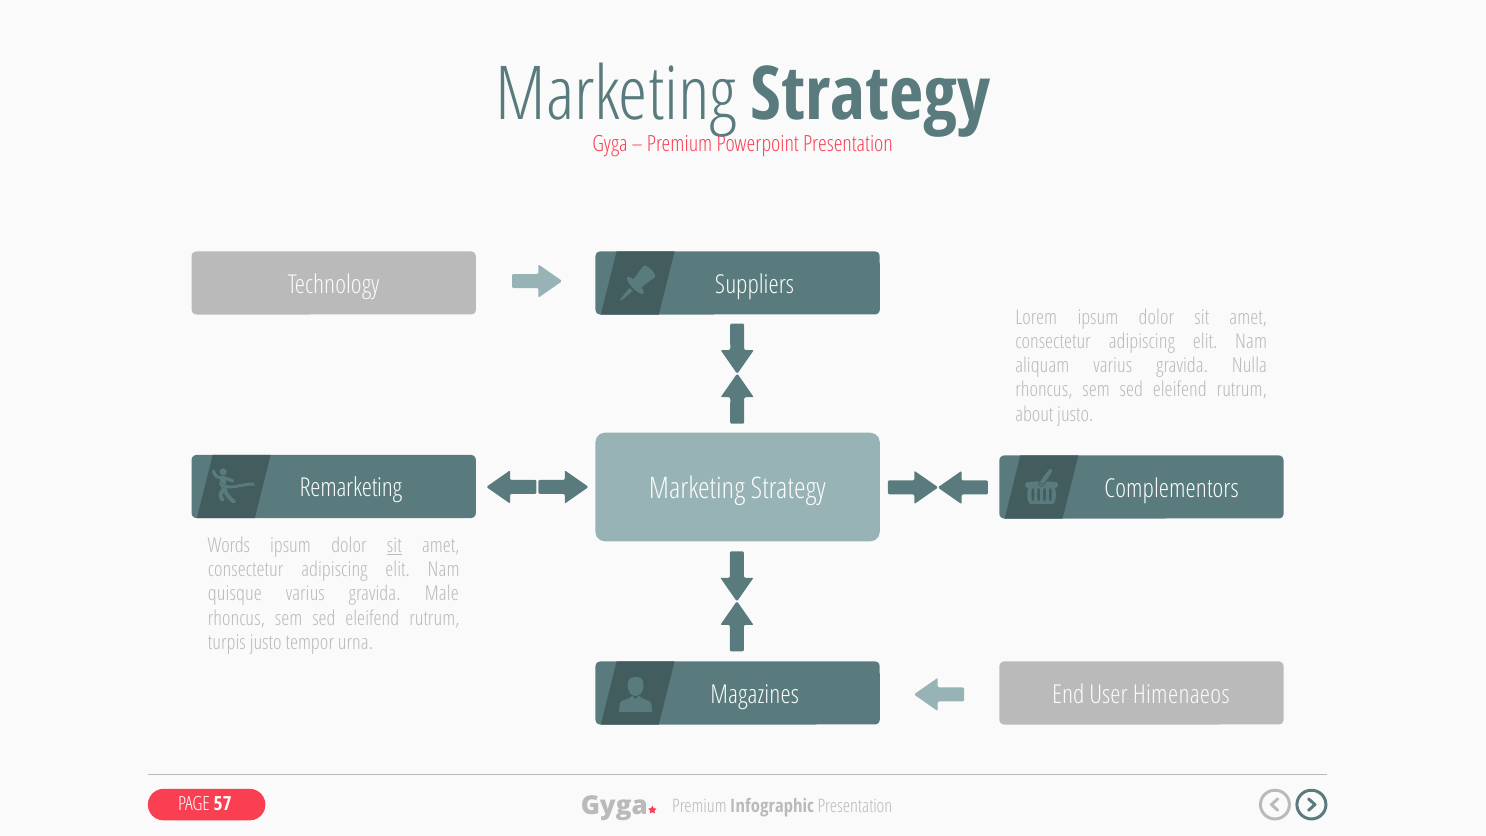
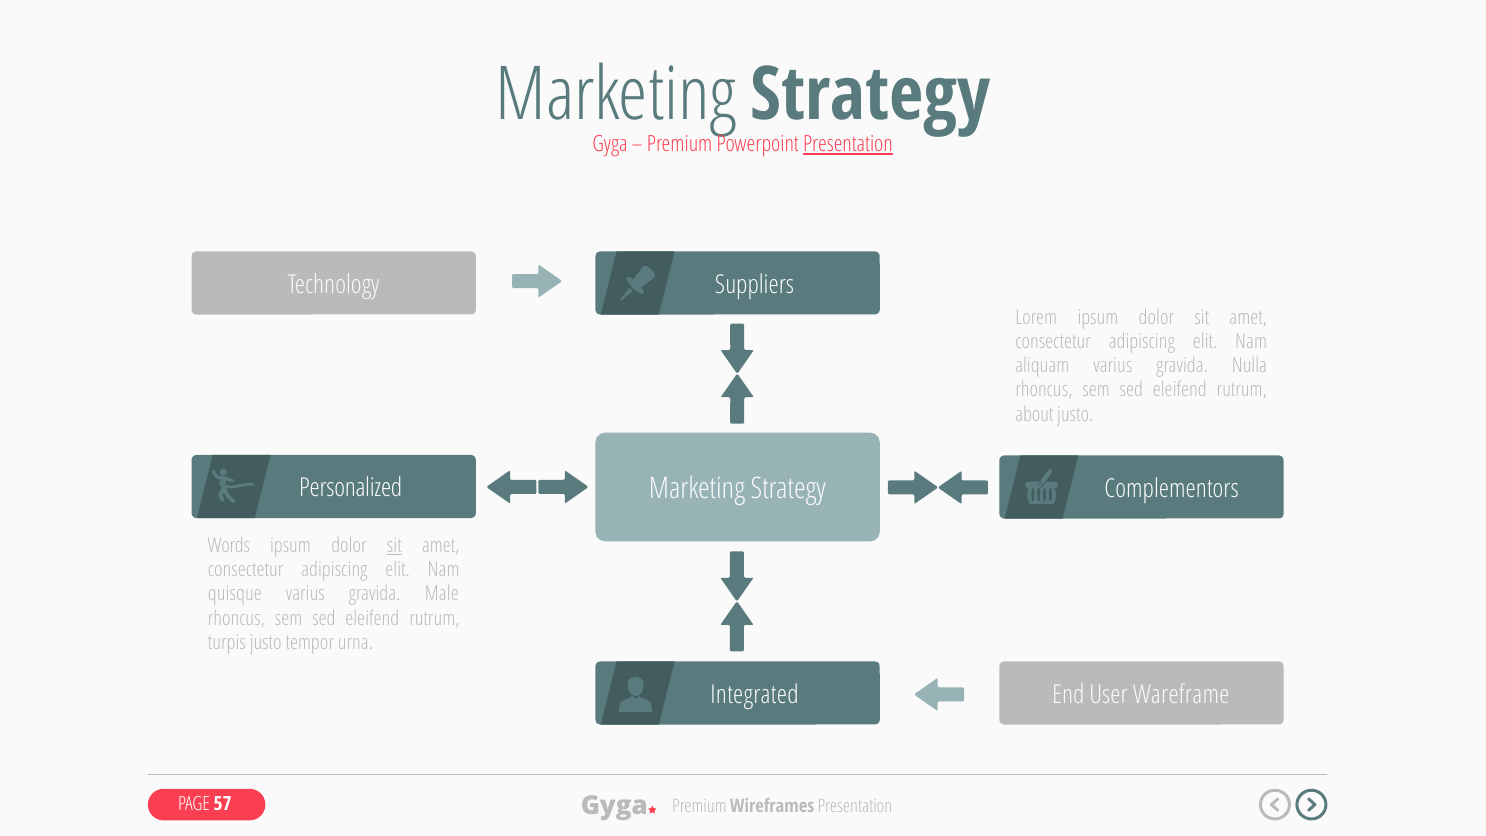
Presentation underline: none -> present (848, 144)
Remarketing: Remarketing -> Personalized (351, 488)
Magazines: Magazines -> Integrated (755, 695)
Himenaeos: Himenaeos -> Wareframe (1181, 695)
Infographic: Infographic -> Wireframes (772, 806)
